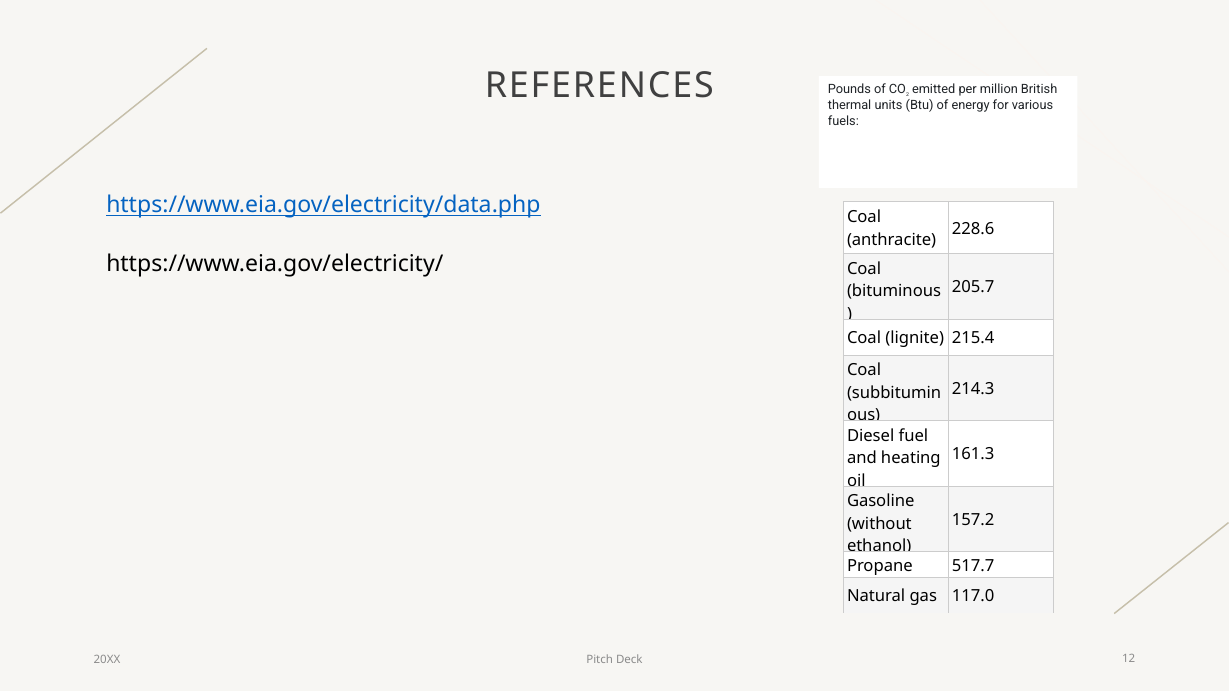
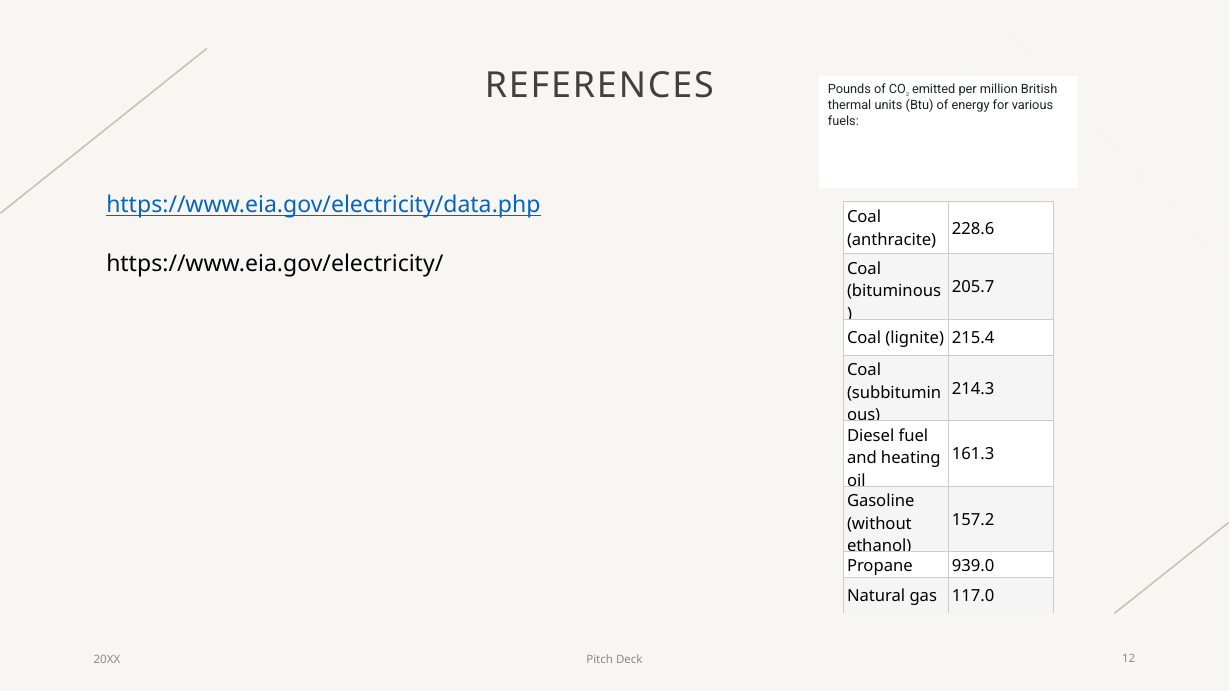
517.7: 517.7 -> 939.0 (973, 567)
